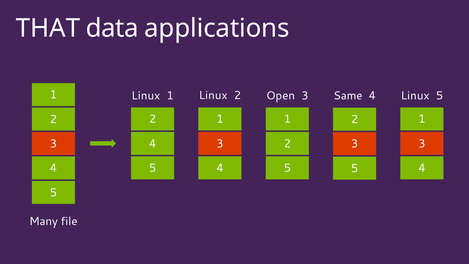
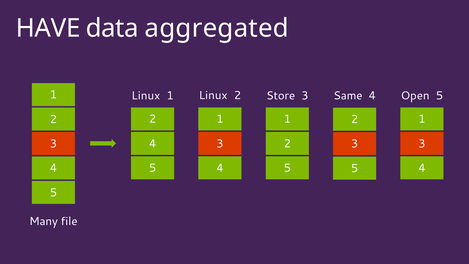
THAT: THAT -> HAVE (48, 28)
applications: applications -> aggregated (217, 28)
Open: Open -> Store (281, 96)
Linux: Linux -> Open (415, 96)
